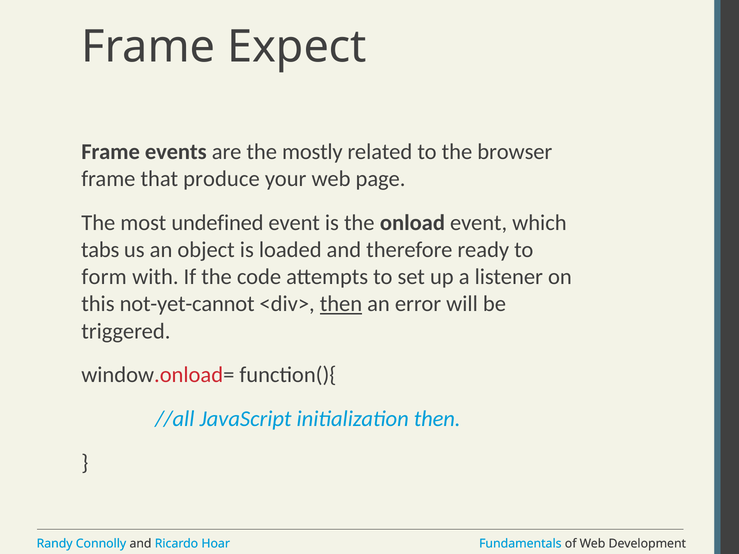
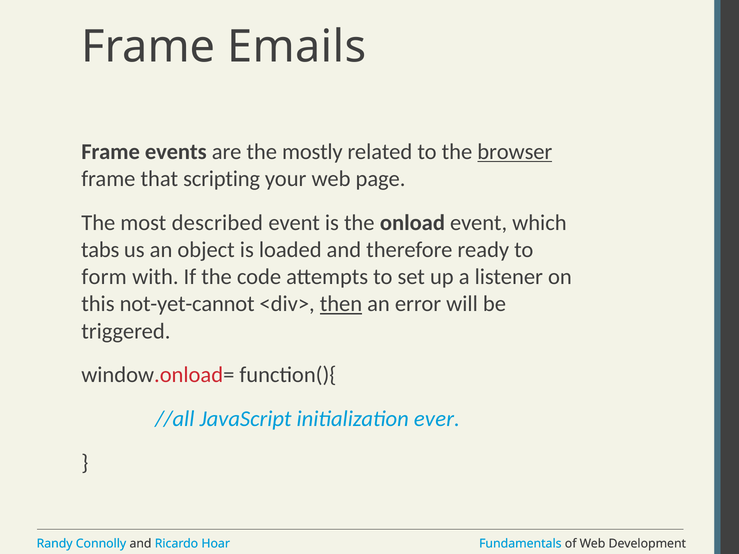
Expect: Expect -> Emails (297, 47)
browser underline: none -> present (515, 152)
produce: produce -> scripting (222, 179)
undefined: undefined -> described (217, 223)
initialization then: then -> ever (437, 419)
